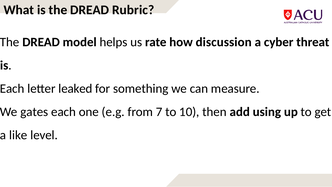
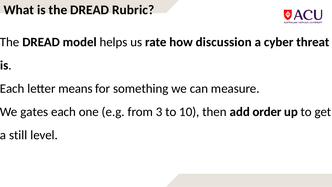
leaked: leaked -> means (75, 88)
7: 7 -> 3 (159, 112)
using: using -> order (267, 112)
like: like -> still (18, 135)
